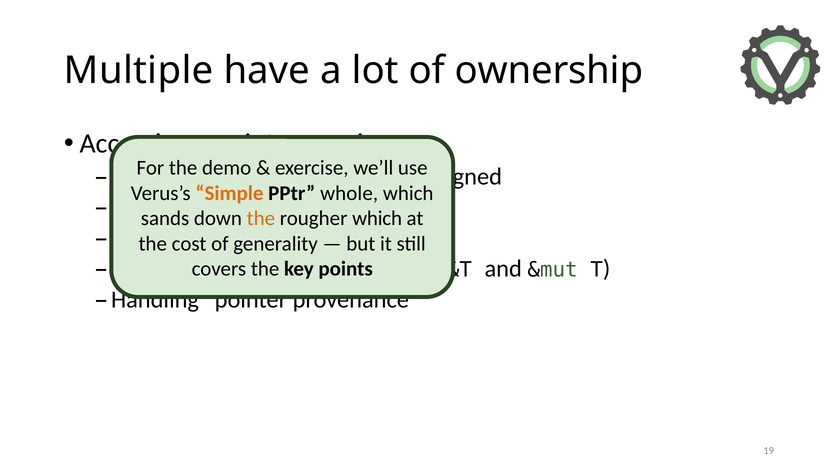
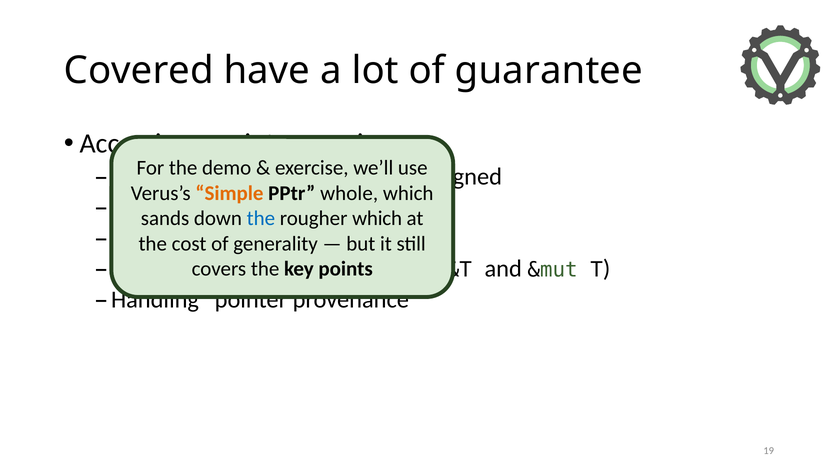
Multiple: Multiple -> Covered (139, 70)
ownership: ownership -> guarantee (549, 70)
the colour: orange -> blue (261, 218)
